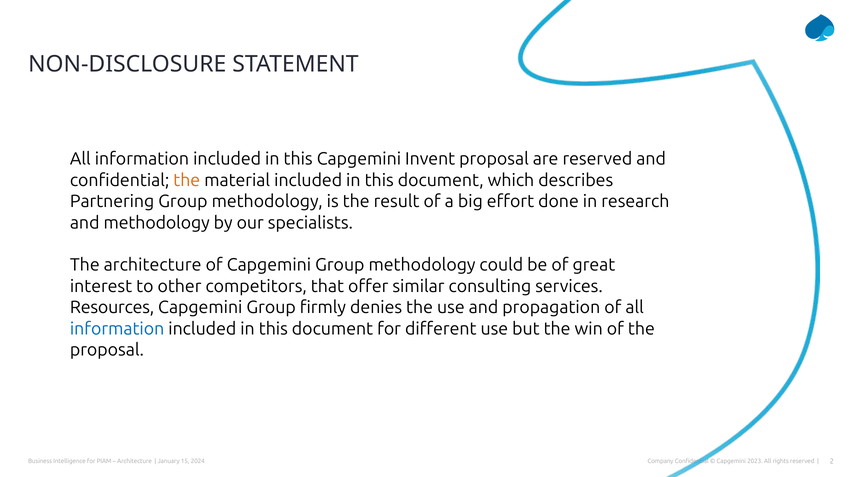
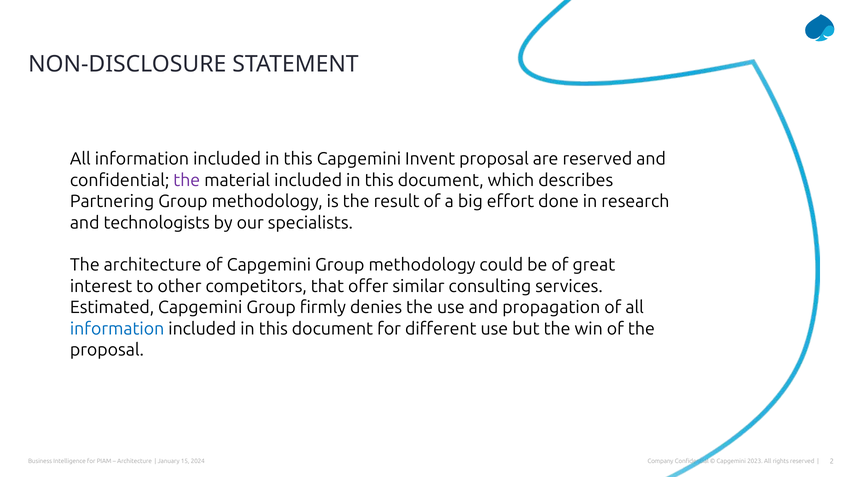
the colour: orange -> purple (187, 180)
and methodology: methodology -> technologists (157, 223)
Resources: Resources -> Estimated (112, 308)
